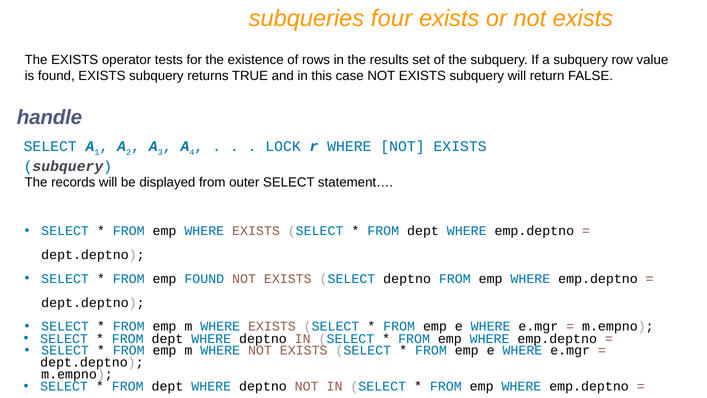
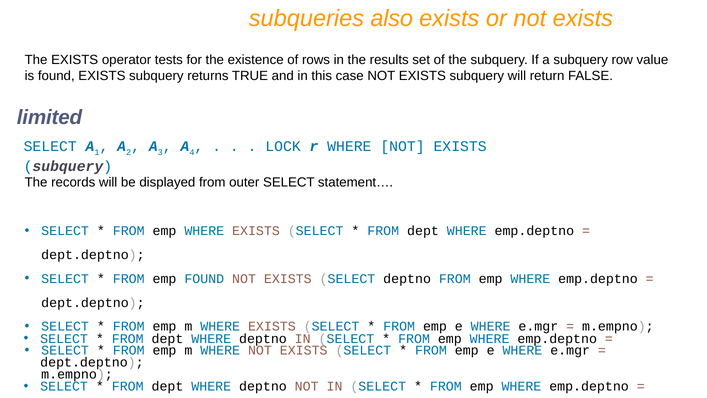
four: four -> also (392, 18)
handle: handle -> limited (49, 117)
